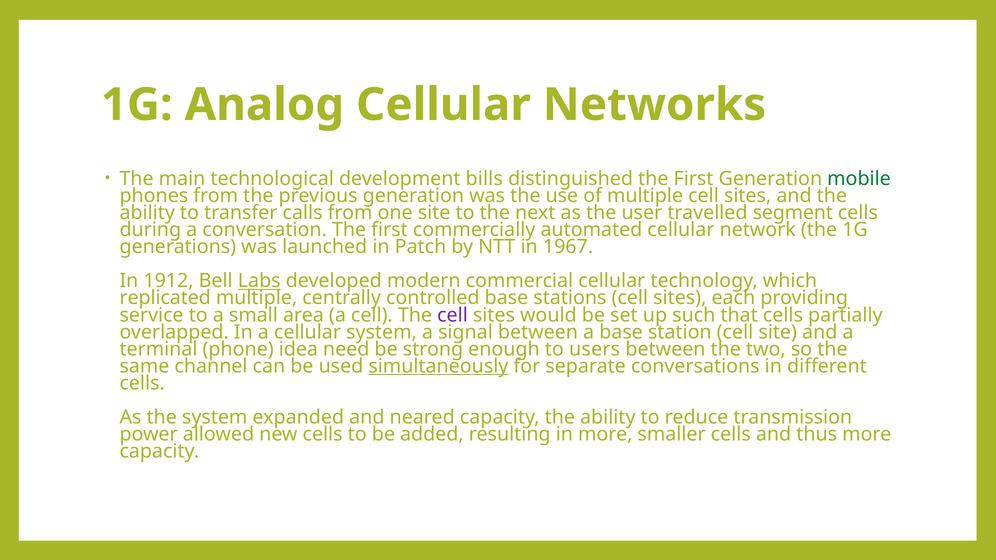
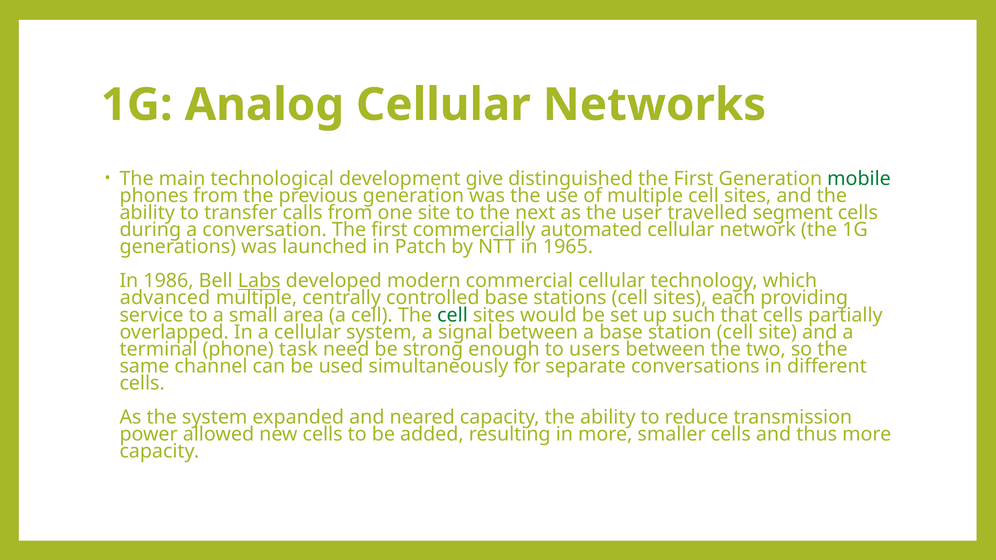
bills: bills -> give (484, 179)
1967: 1967 -> 1965 (568, 247)
1912: 1912 -> 1986 (168, 281)
replicated: replicated -> advanced (165, 298)
cell colour: purple -> green (452, 315)
idea: idea -> task (298, 349)
simultaneously underline: present -> none (438, 366)
